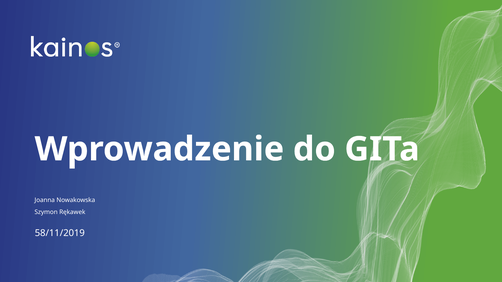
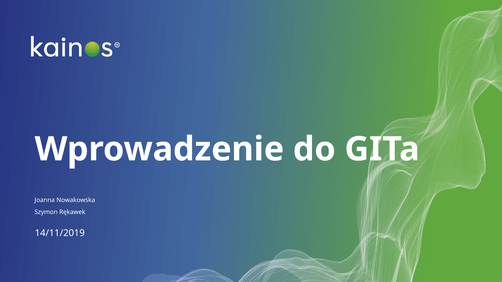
58/11/2019: 58/11/2019 -> 14/11/2019 (60, 233)
